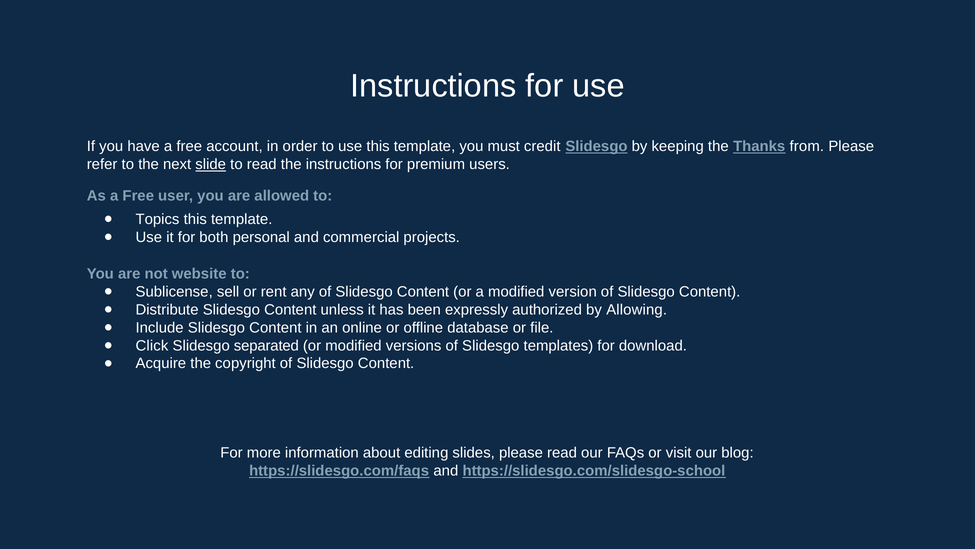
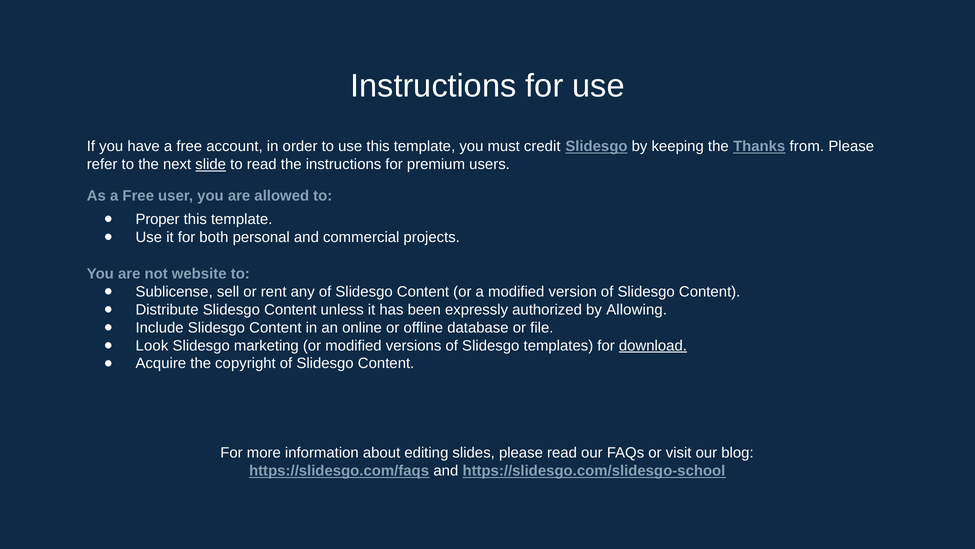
Topics: Topics -> Proper (158, 219)
Click: Click -> Look (152, 345)
separated: separated -> marketing (266, 345)
download underline: none -> present (653, 345)
